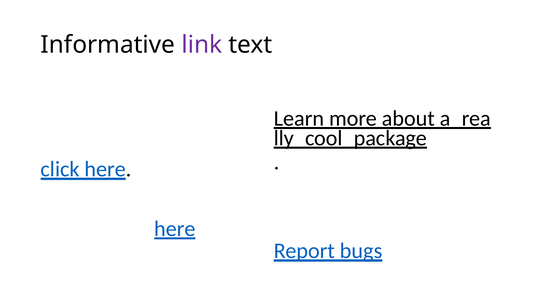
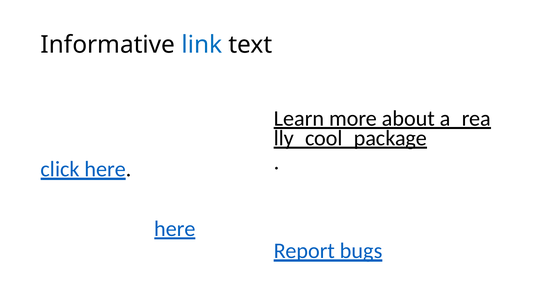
link colour: purple -> blue (202, 45)
